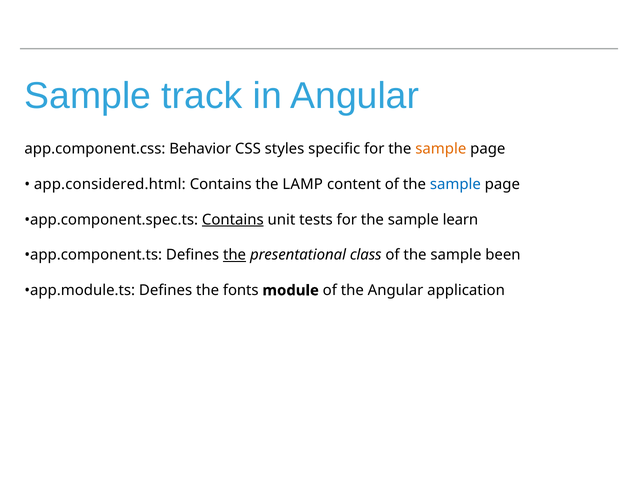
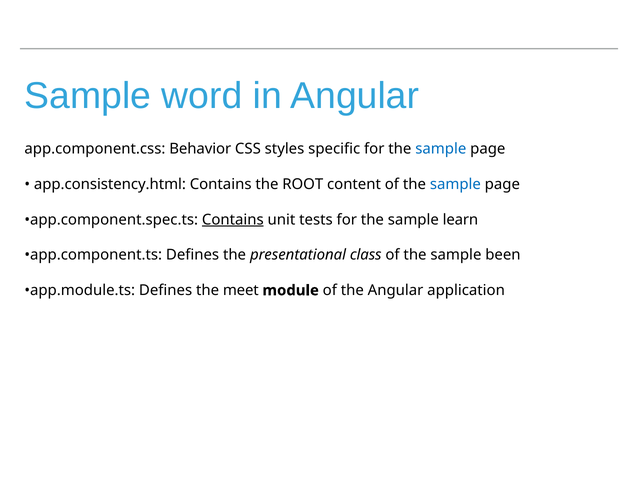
track: track -> word (202, 96)
sample colour: orange -> blue (441, 149)
app.considered.html: app.considered.html -> app.consistency.html (110, 184)
LAMP: LAMP -> ROOT (303, 184)
the underline: present -> none (235, 255)
fonts: fonts -> meet (241, 291)
